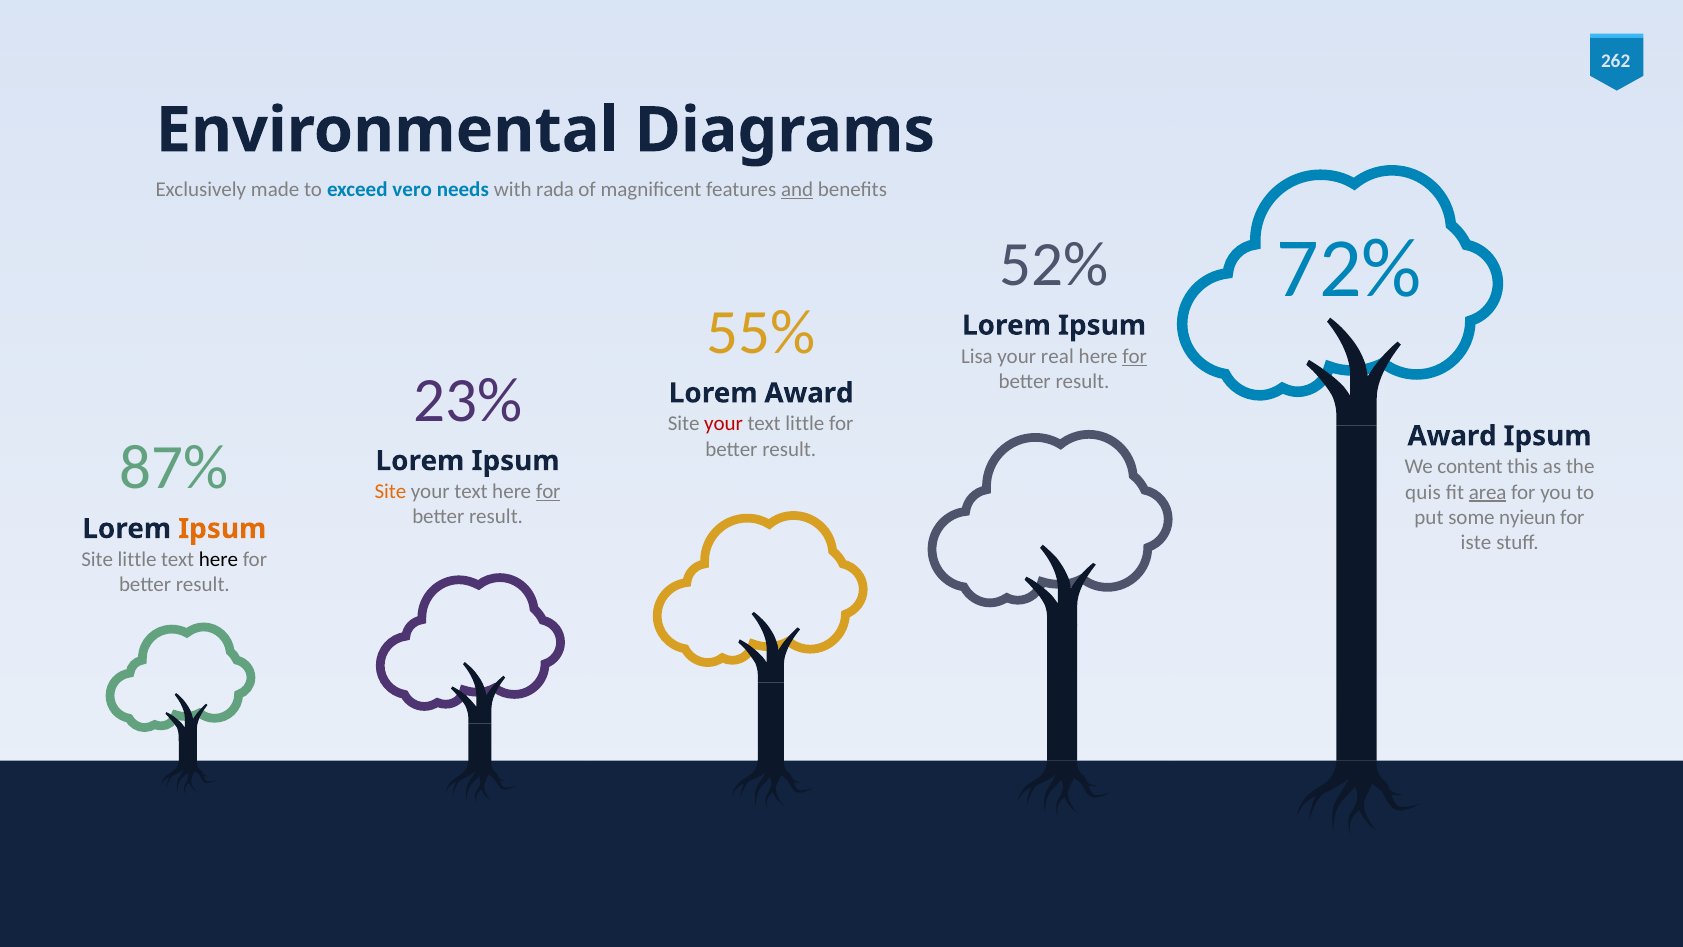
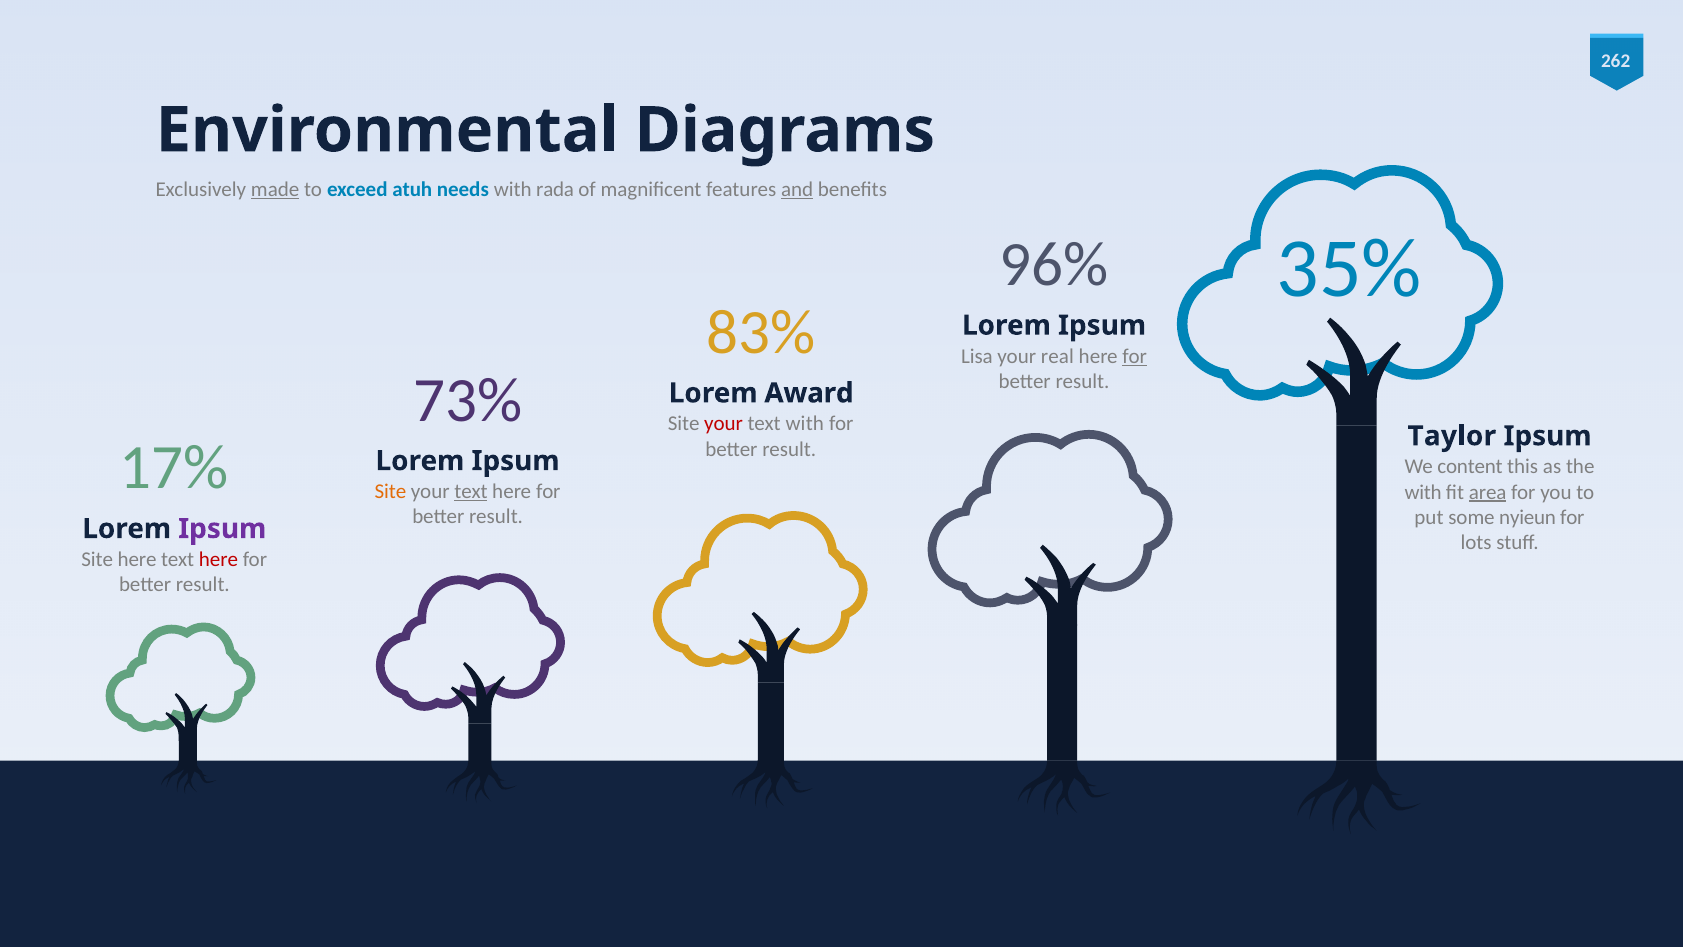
made underline: none -> present (275, 189)
vero: vero -> atuh (412, 189)
72%: 72% -> 35% (1349, 268)
52%: 52% -> 96% (1054, 265)
55%: 55% -> 83% (761, 332)
23%: 23% -> 73% (468, 400)
text little: little -> with (805, 424)
Award: Award -> Taylor (1452, 436)
87%: 87% -> 17% (174, 468)
text underline: none -> present (471, 492)
for underline: present -> none (548, 492)
quis: quis -> with (1423, 492)
Ipsum colour: orange -> purple (222, 529)
iste: iste -> lots (1476, 542)
Site little: little -> here (137, 559)
here colour: black -> red (218, 559)
